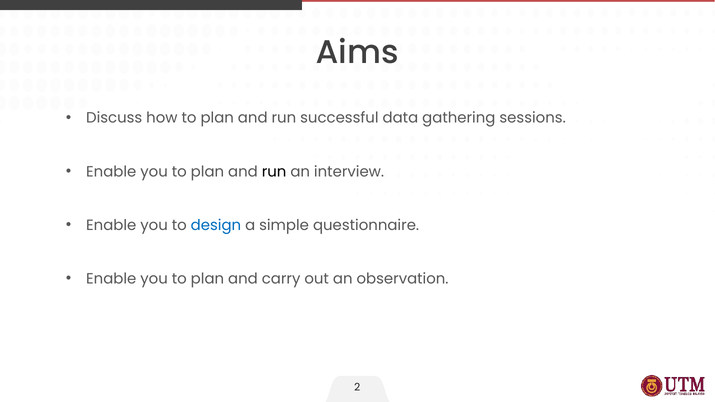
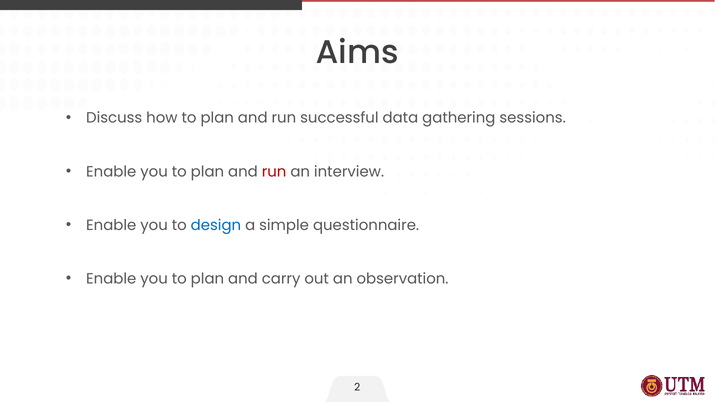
run colour: black -> red (274, 172)
